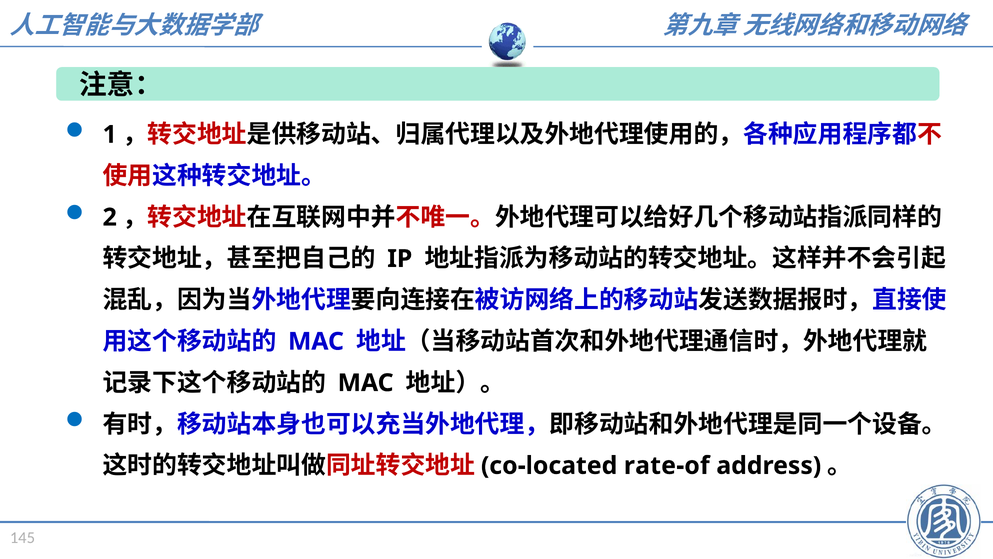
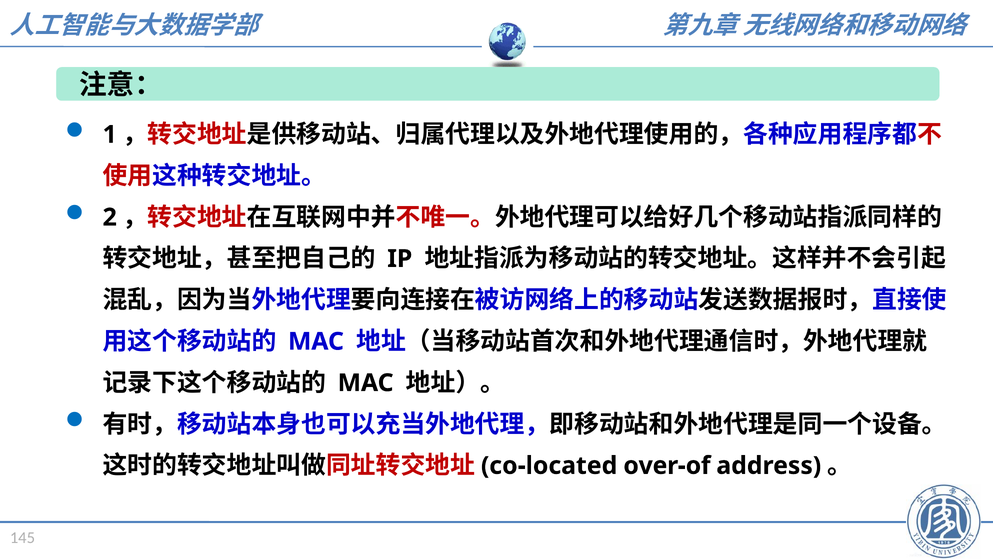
rate-of: rate-of -> over-of (667, 465)
